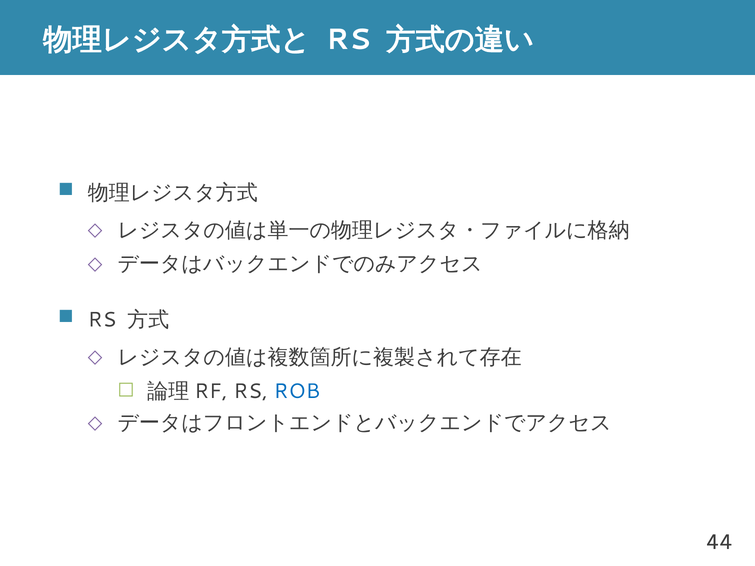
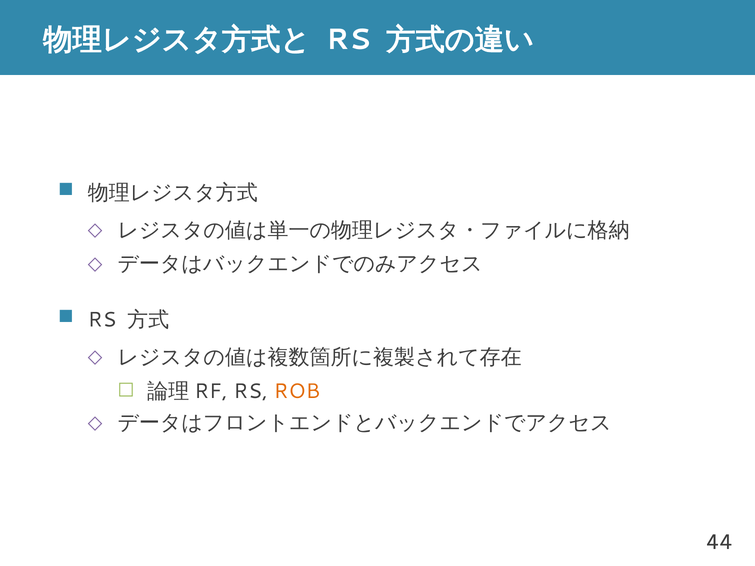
ROB colour: blue -> orange (297, 391)
